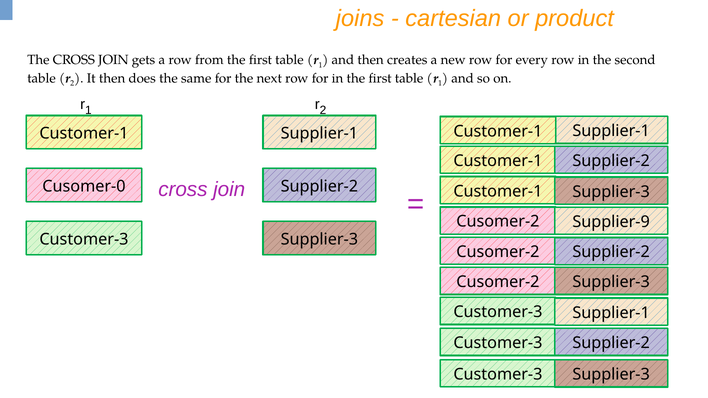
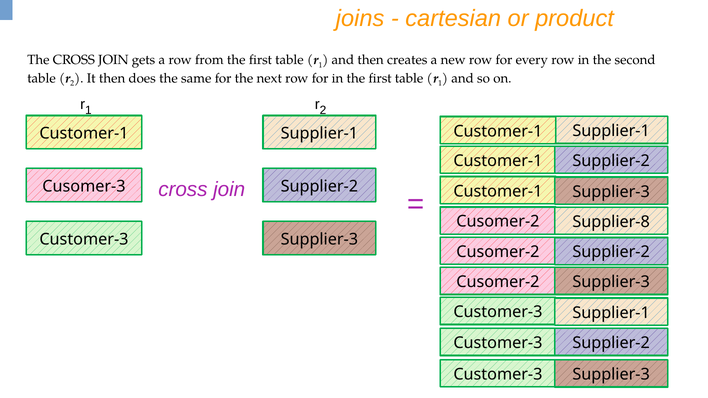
Cusomer-0: Cusomer-0 -> Cusomer-3 (84, 186)
Supplier-9: Supplier-9 -> Supplier-8 (611, 222)
